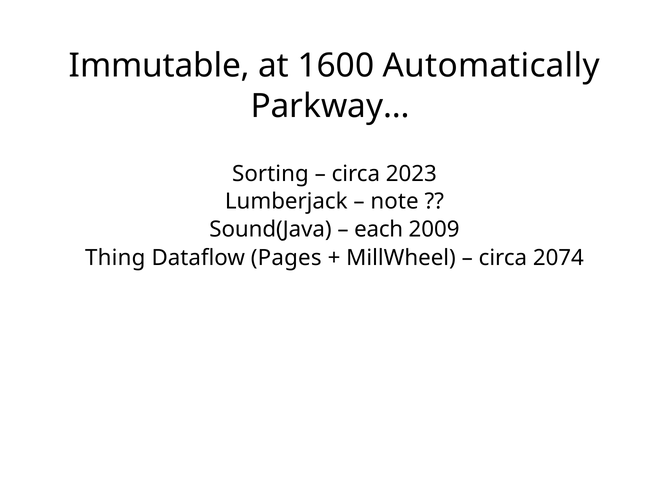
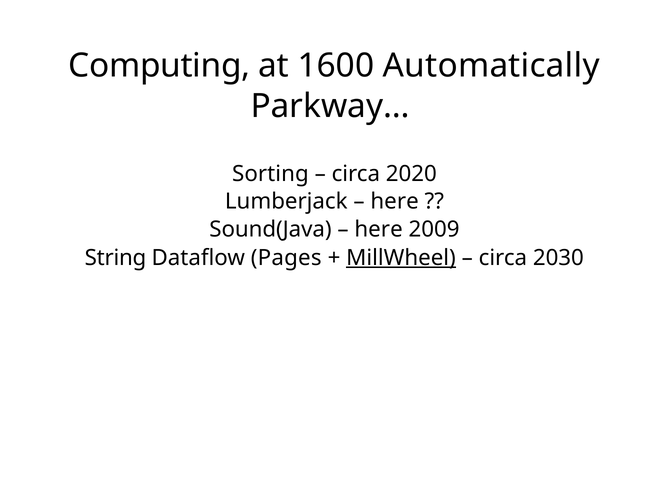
Immutable: Immutable -> Computing (159, 66)
2023: 2023 -> 2020 (411, 174)
note: note -> here (395, 202)
each: each -> here (379, 229)
Thing: Thing -> String (115, 258)
MillWheel underline: none -> present (401, 258)
2074: 2074 -> 2030 (558, 258)
